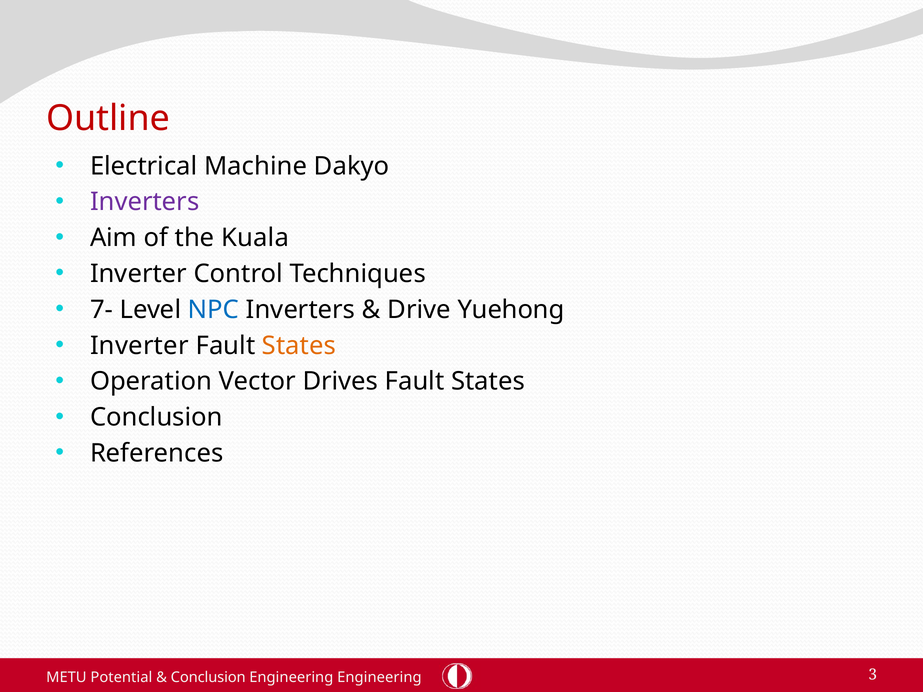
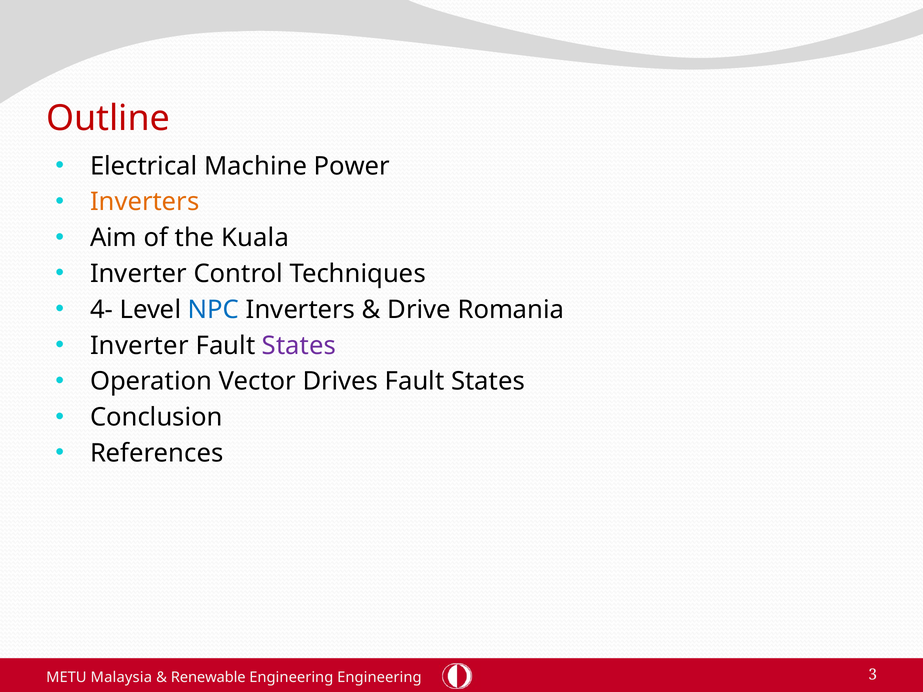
Dakyo: Dakyo -> Power (352, 166)
Inverters colour: purple -> orange (145, 202)
7-: 7- -> 4- (101, 310)
Yuehong: Yuehong -> Romania (511, 310)
States colour: orange -> purple (299, 346)
Potential: Potential -> Malaysia (121, 678)
Conclusion: Conclusion -> Renewable (208, 678)
